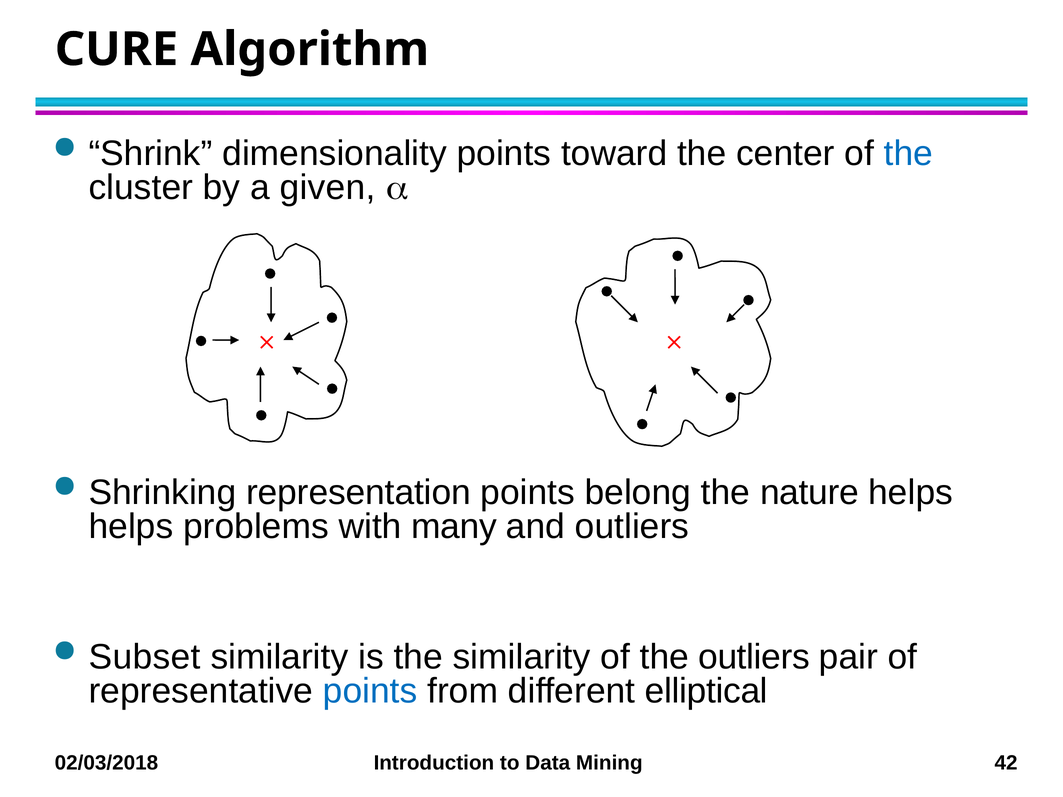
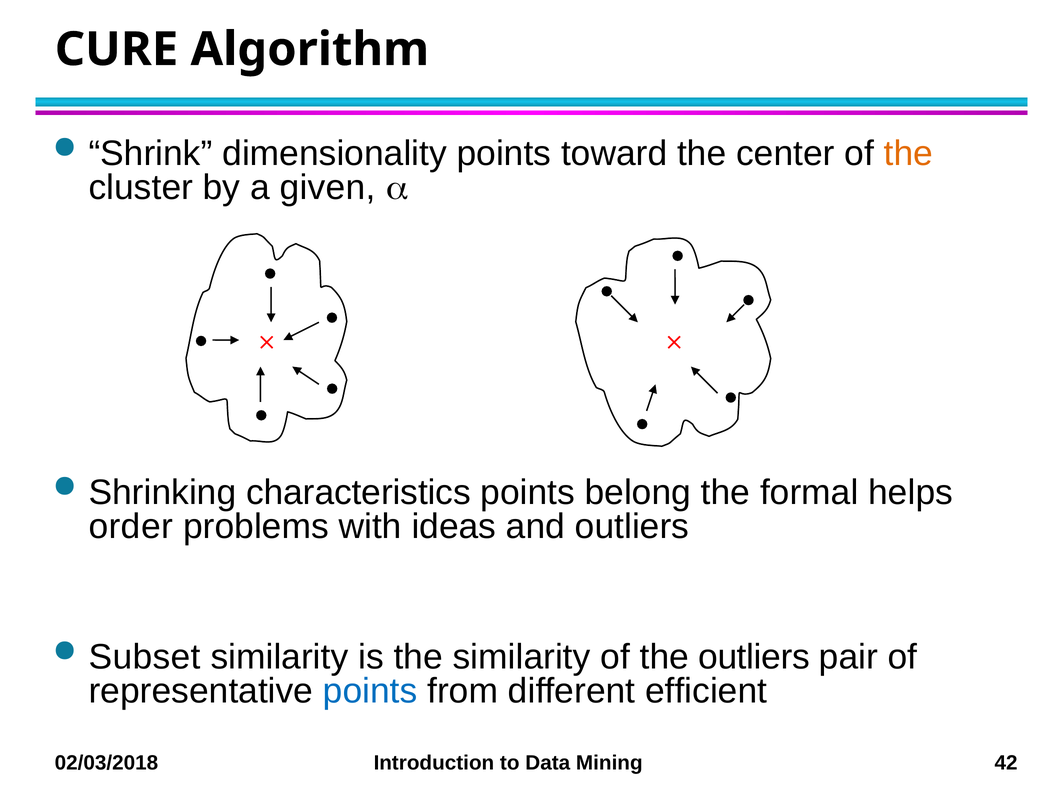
the colour: blue -> orange (908, 154)
representation: representation -> characteristics (358, 493)
nature: nature -> formal (809, 493)
helps: helps -> order (131, 527)
many: many -> ideas (454, 527)
elliptical: elliptical -> efficient (706, 691)
